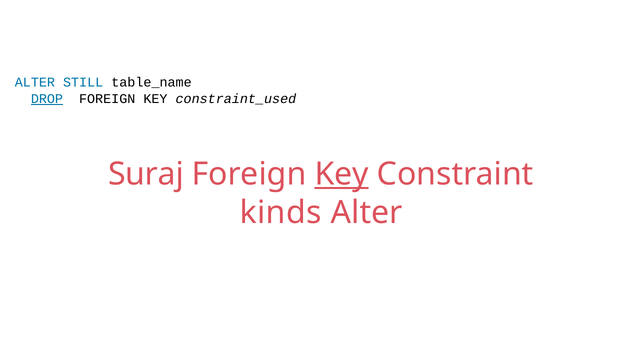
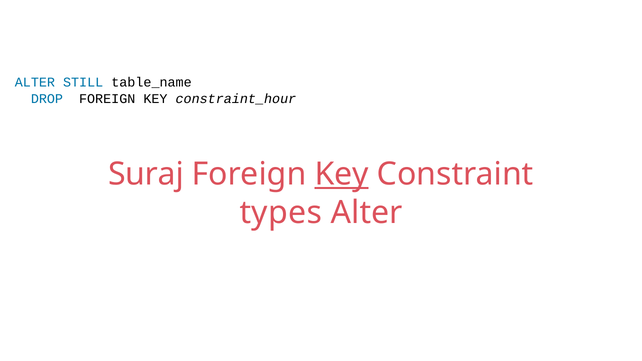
DROP underline: present -> none (47, 99)
constraint_used: constraint_used -> constraint_hour (236, 99)
kinds: kinds -> types (281, 213)
